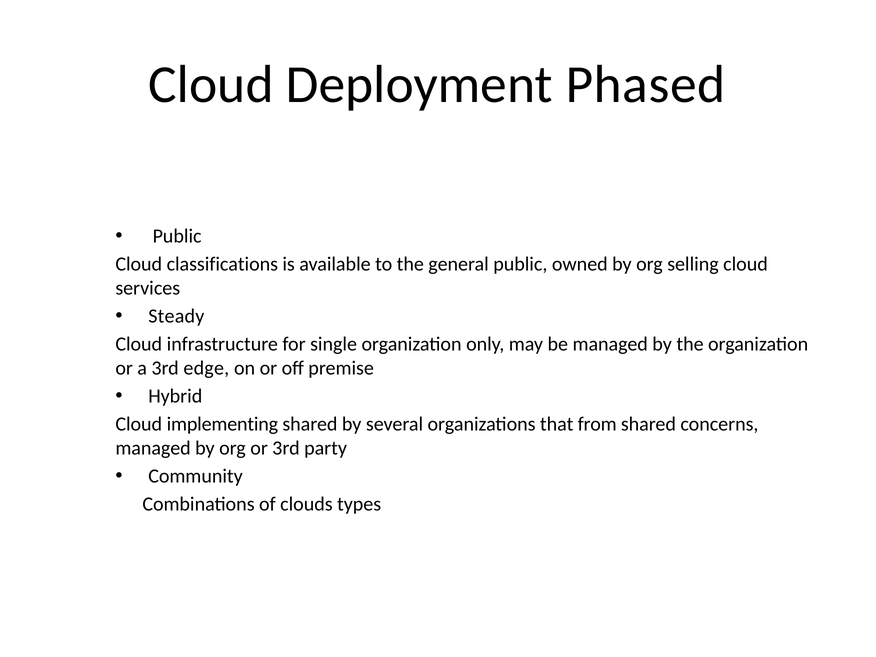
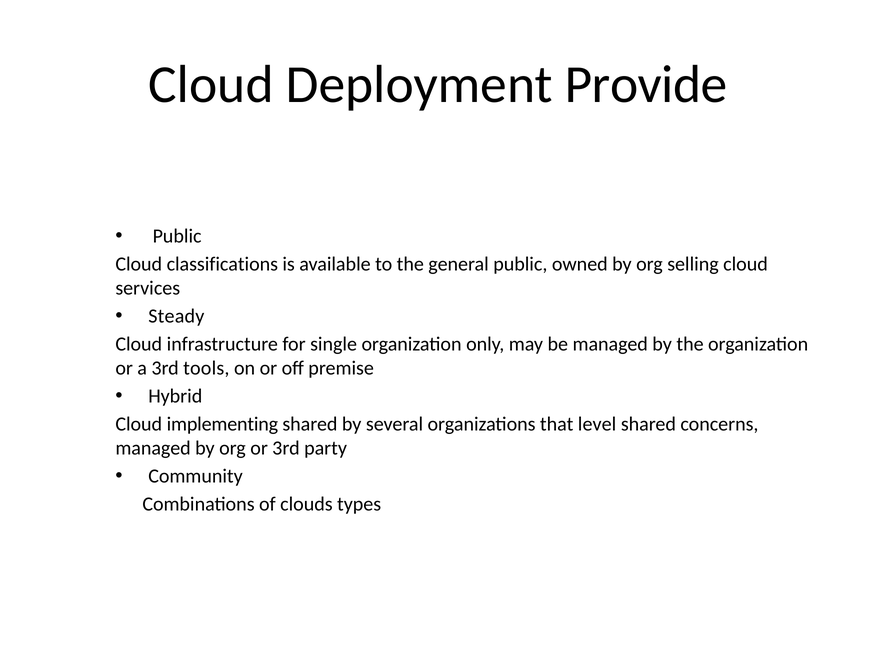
Phased: Phased -> Provide (646, 85)
edge: edge -> tools (206, 368)
from: from -> level (597, 424)
